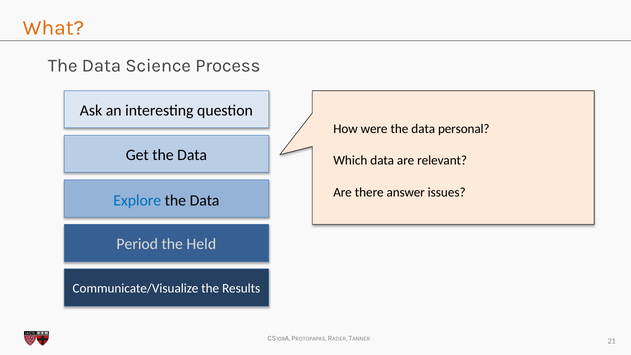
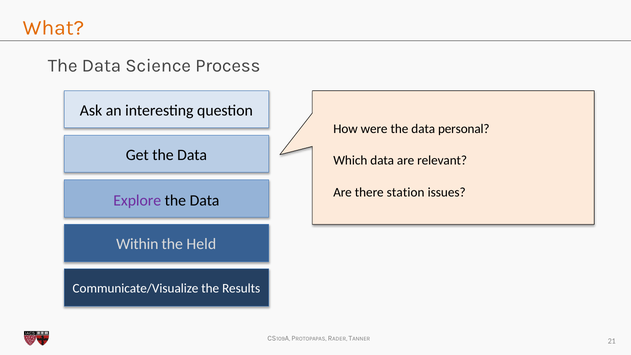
answer: answer -> station (406, 192)
Explore colour: blue -> purple (137, 201)
Period: Period -> Within (137, 244)
